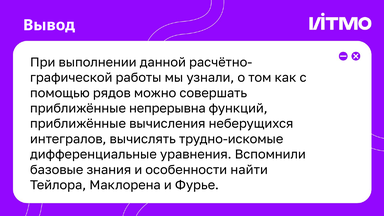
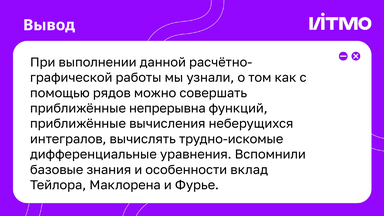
найти: найти -> вклад (249, 170)
